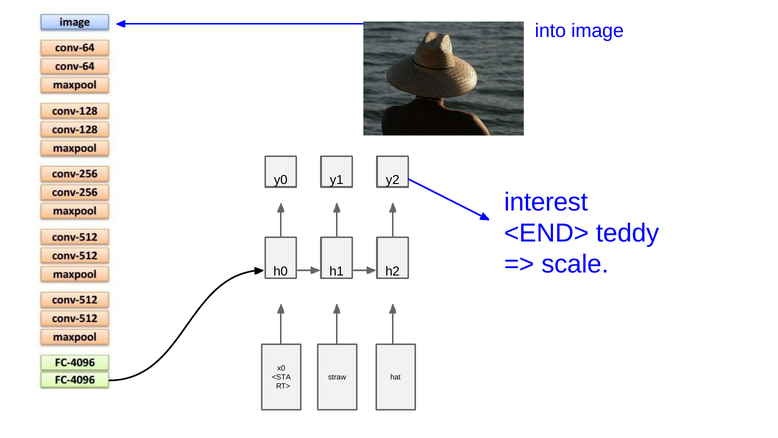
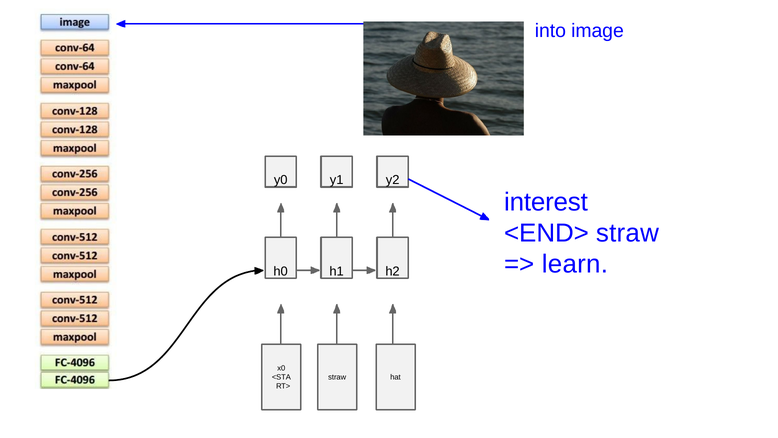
<END> teddy: teddy -> straw (627, 233)
scale: scale -> learn (575, 264)
